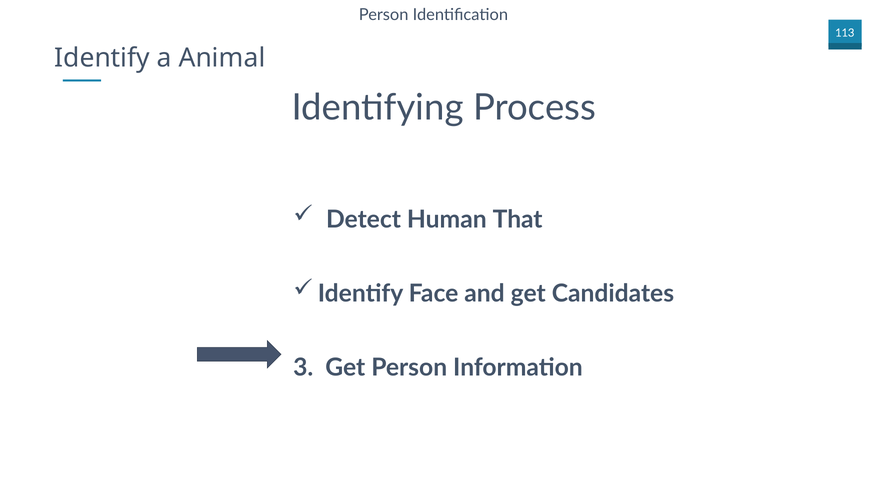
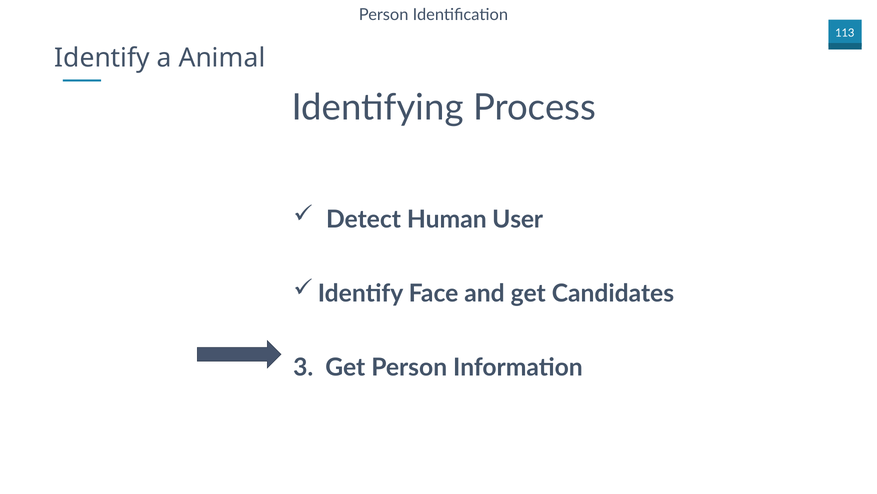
That: That -> User (518, 219)
